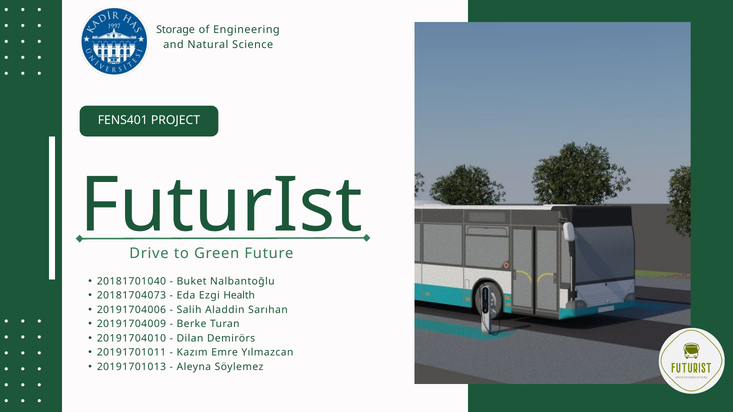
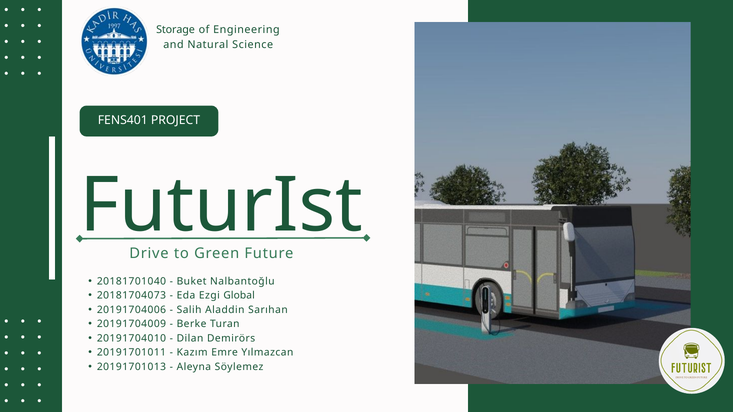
Health: Health -> Global (239, 296)
